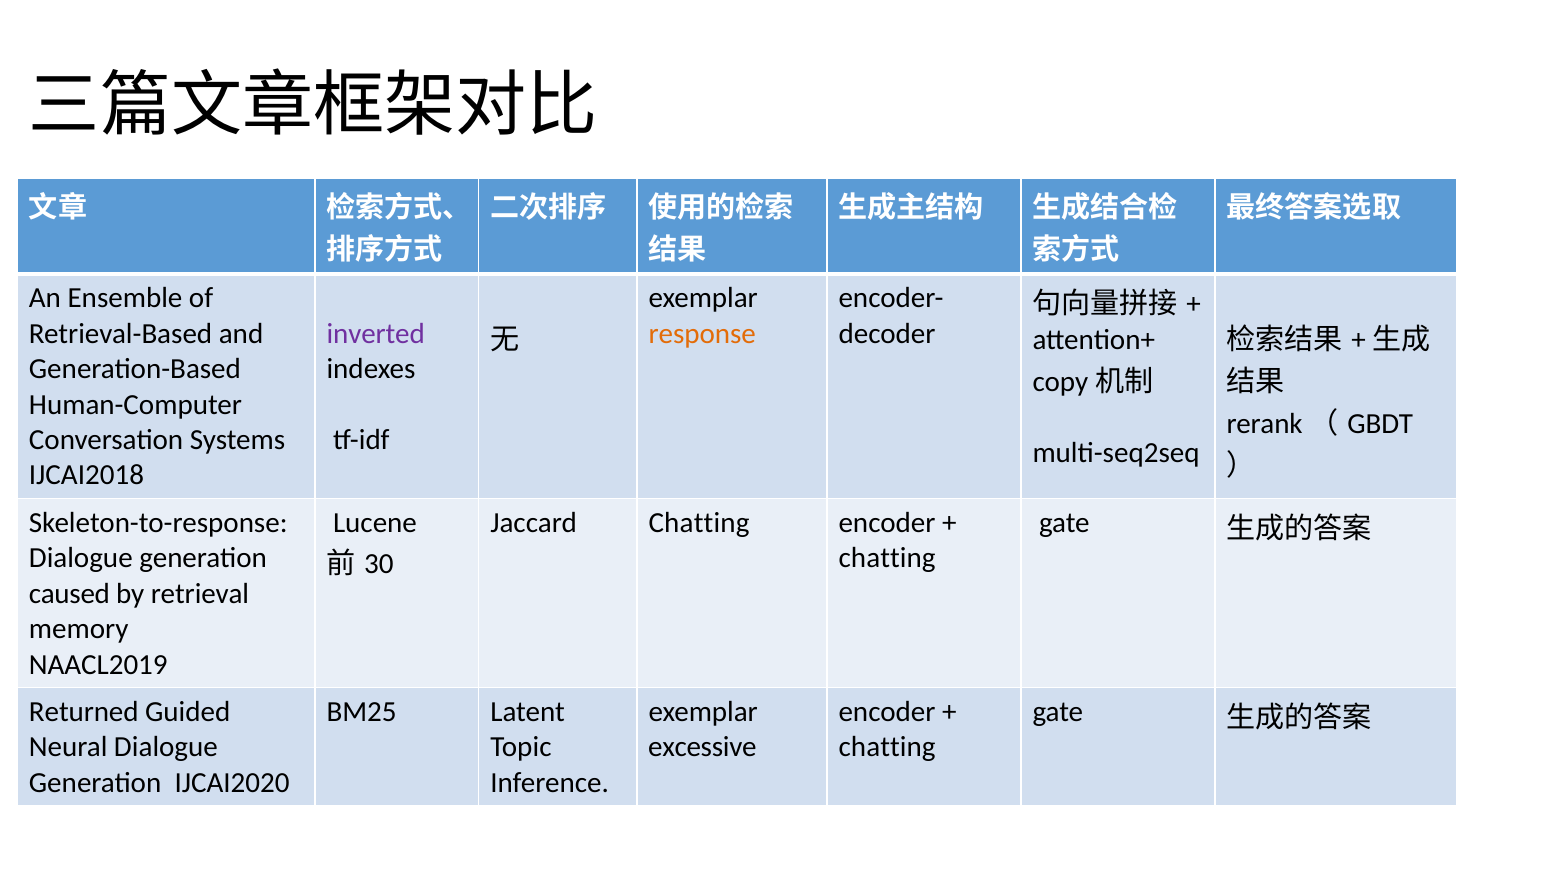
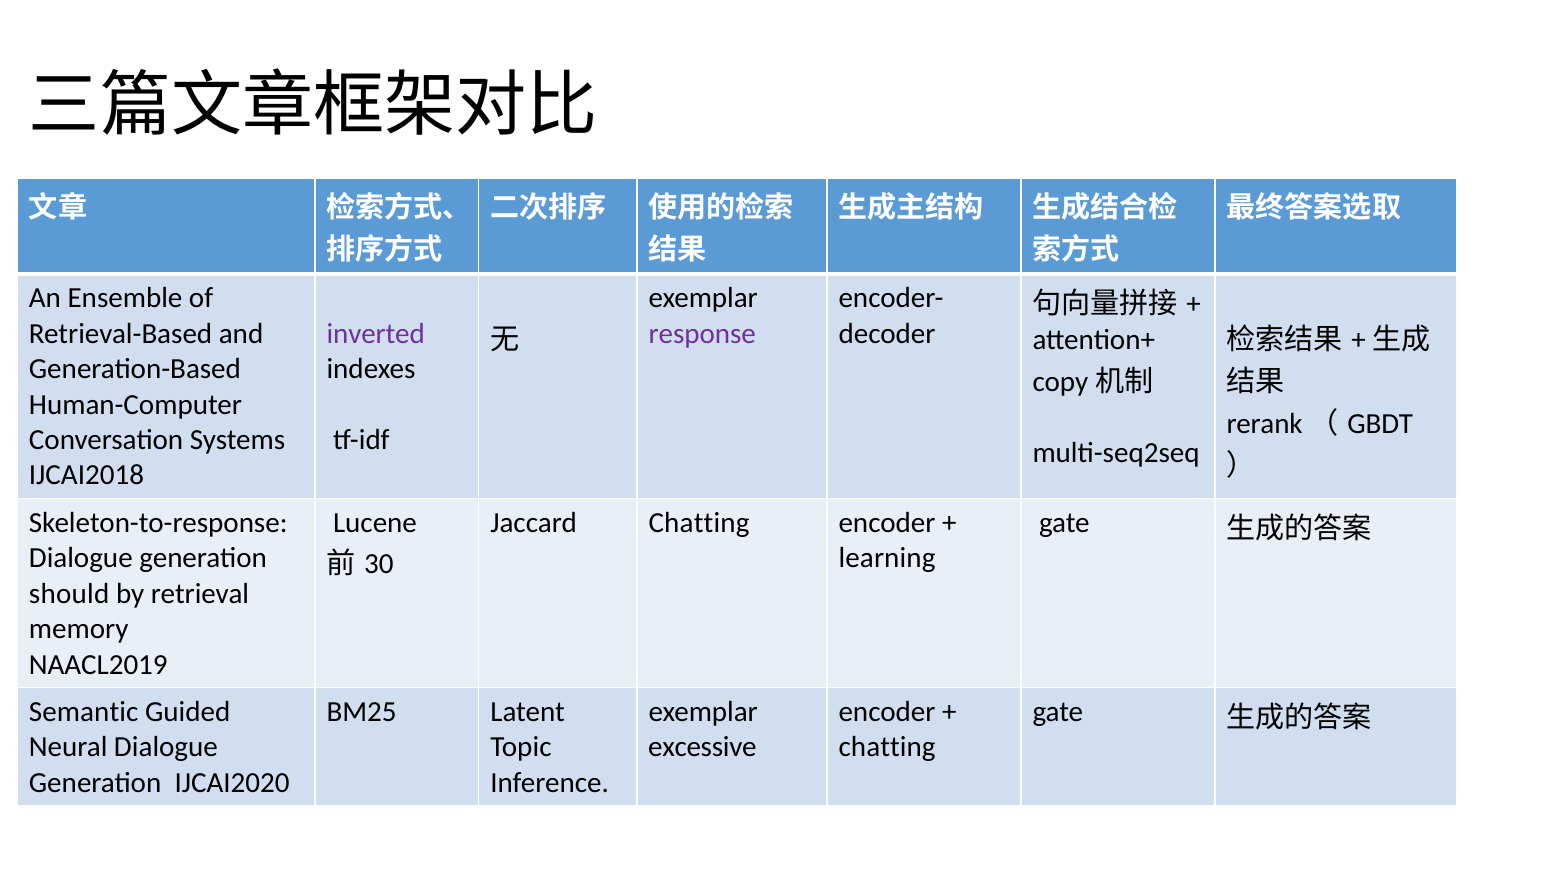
response colour: orange -> purple (702, 334)
chatting: chatting -> learning (887, 558)
caused: caused -> should (69, 594)
Returned: Returned -> Semantic (84, 712)
